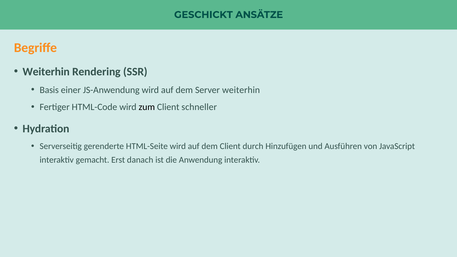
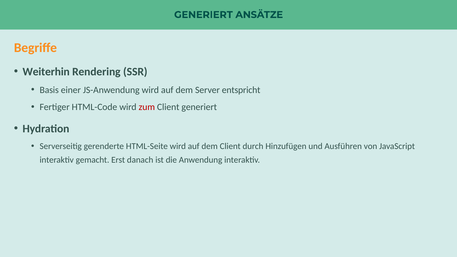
GESCHICKT: GESCHICKT -> GENERIERT (203, 15)
Server weiterhin: weiterhin -> entspricht (241, 90)
zum colour: black -> red (147, 107)
Client schneller: schneller -> generiert (199, 107)
